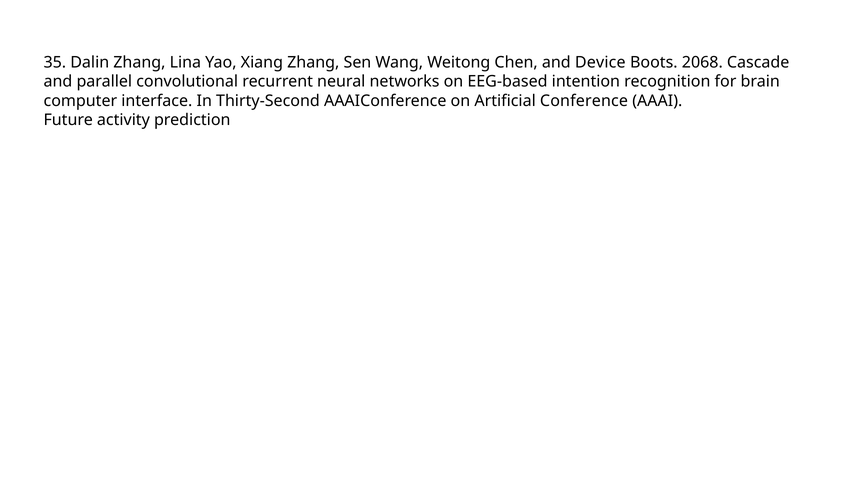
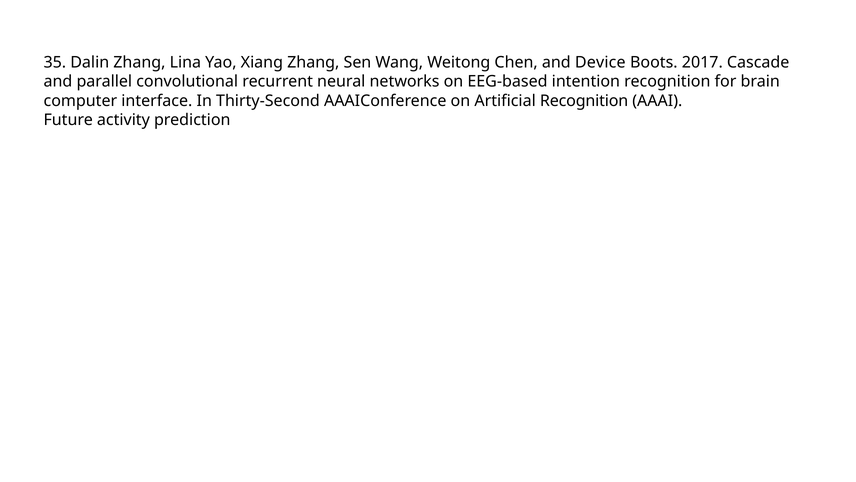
2068: 2068 -> 2017 (702, 62)
Artificial Conference: Conference -> Recognition (584, 101)
